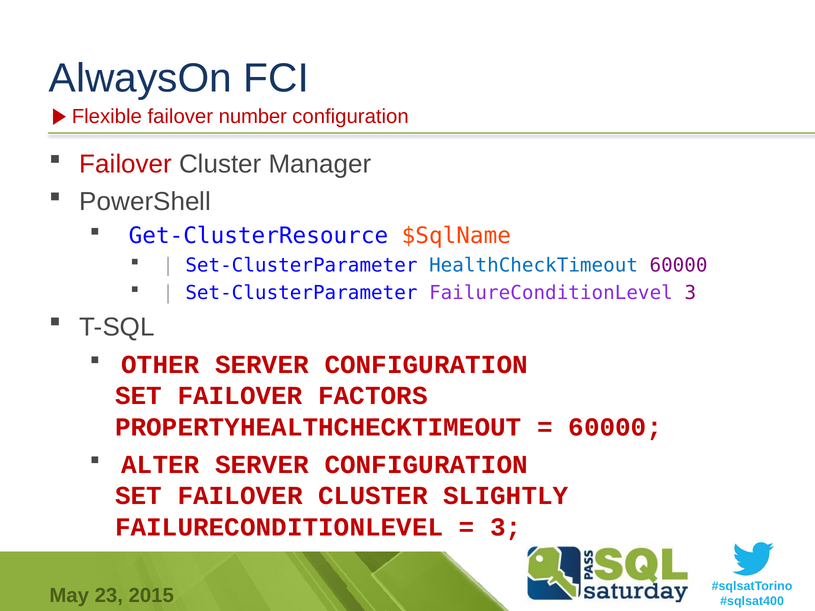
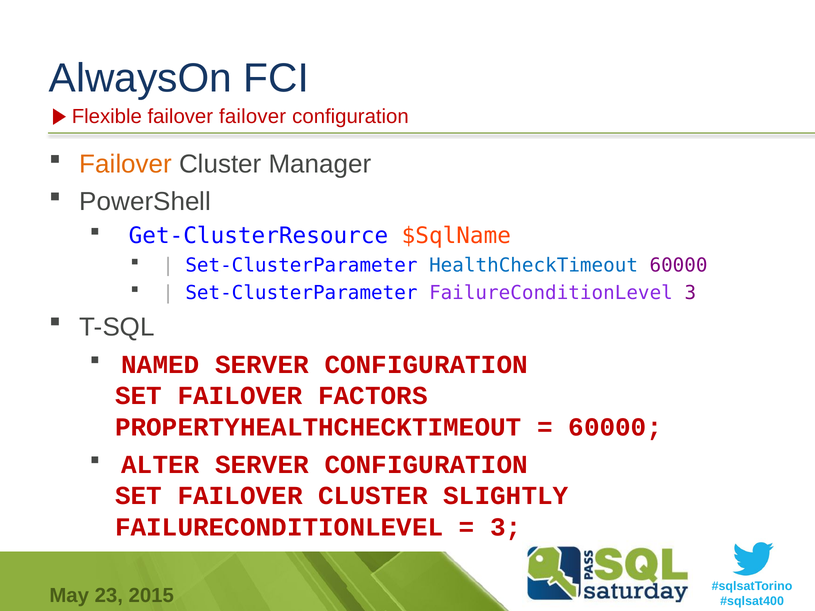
failover number: number -> failover (253, 117)
Failover colour: red -> orange (126, 164)
OTHER: OTHER -> NAMED (160, 365)
